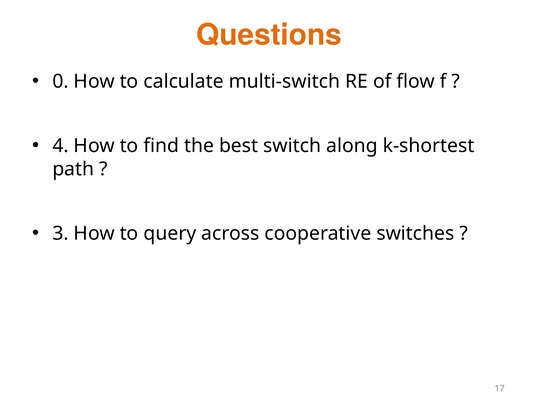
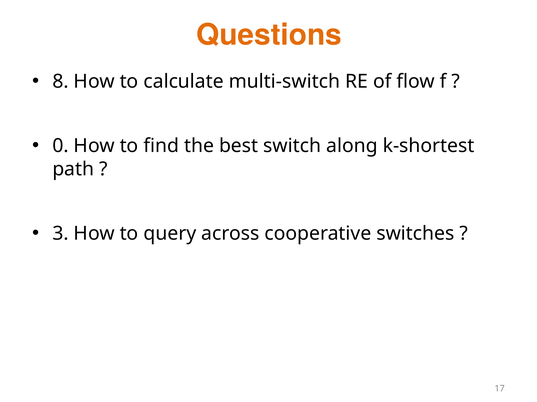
0: 0 -> 8 (61, 82)
4: 4 -> 0 (61, 146)
